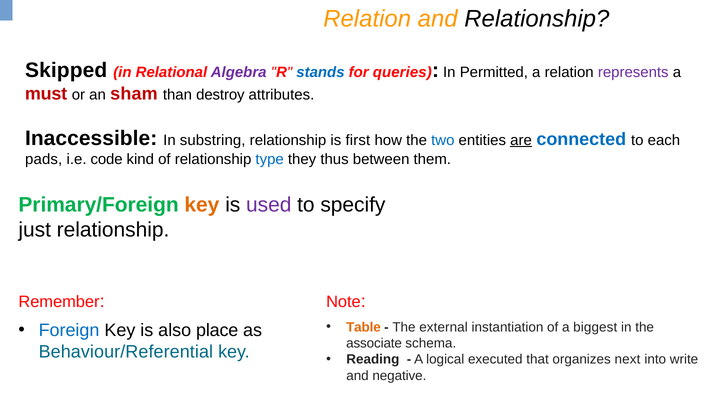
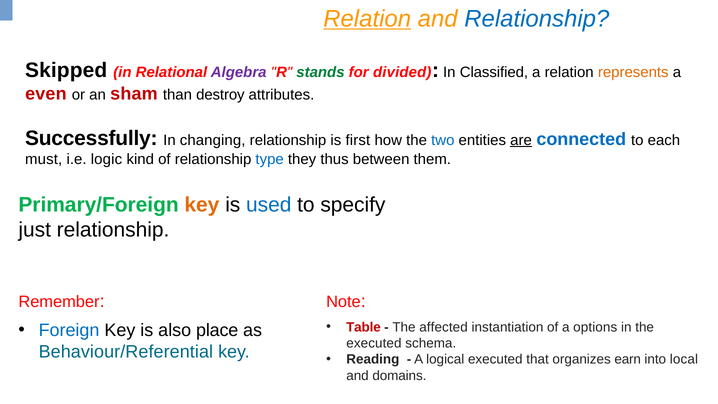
Relation underline: none -> present (367, 19)
Relationship colour: black -> blue (537, 19)
stands colour: blue -> green (320, 72)
queries: queries -> divided (402, 72)
Permitted: Permitted -> Classified (494, 72)
represents colour: purple -> orange (633, 72)
must: must -> even (46, 94)
Inaccessible: Inaccessible -> Successfully (91, 138)
substring: substring -> changing (213, 140)
pads: pads -> must (44, 159)
code: code -> logic (106, 159)
used colour: purple -> blue (269, 205)
Table colour: orange -> red (363, 327)
external: external -> affected (444, 327)
biggest: biggest -> options (595, 327)
associate: associate -> executed (374, 343)
next: next -> earn (628, 359)
write: write -> local (684, 359)
negative: negative -> domains (399, 376)
